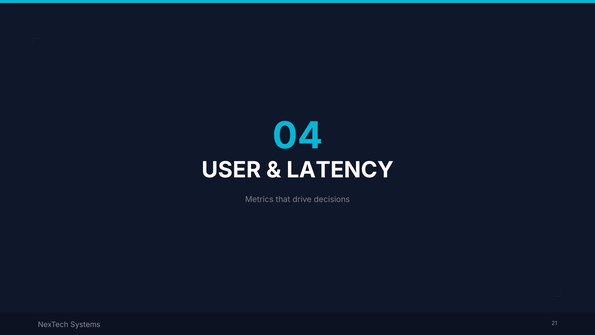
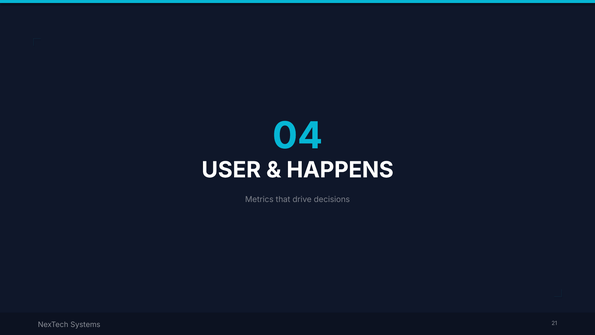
LATENCY: LATENCY -> HAPPENS (340, 170)
